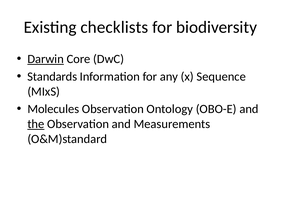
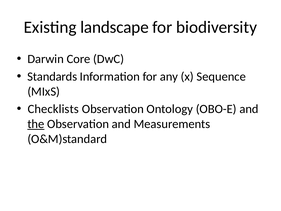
checklists: checklists -> landscape (114, 27)
Darwin underline: present -> none (46, 59)
Molecules: Molecules -> Checklists (53, 109)
